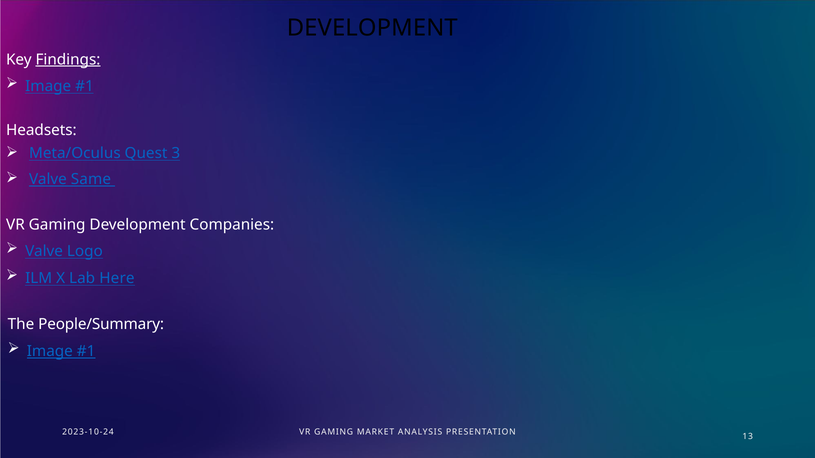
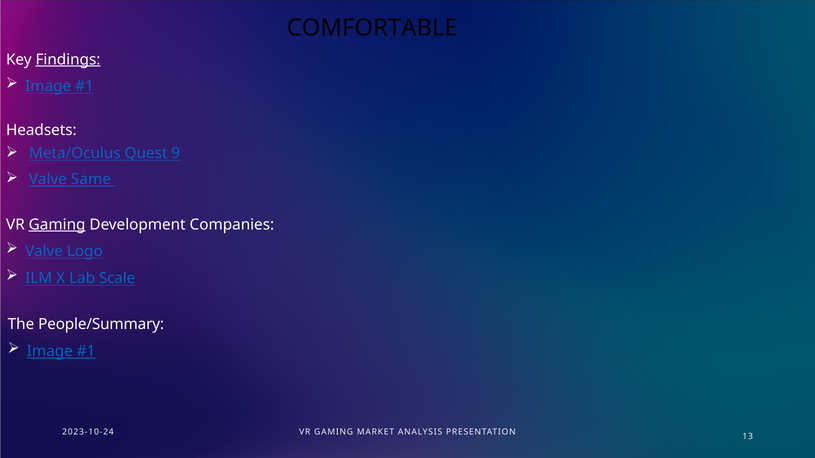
DEVELOPMENT: DEVELOPMENT -> COMFORTABLE (372, 28)
3: 3 -> 9 (176, 153)
Gaming underline: none -> present (57, 225)
Here: Here -> Scale (117, 279)
